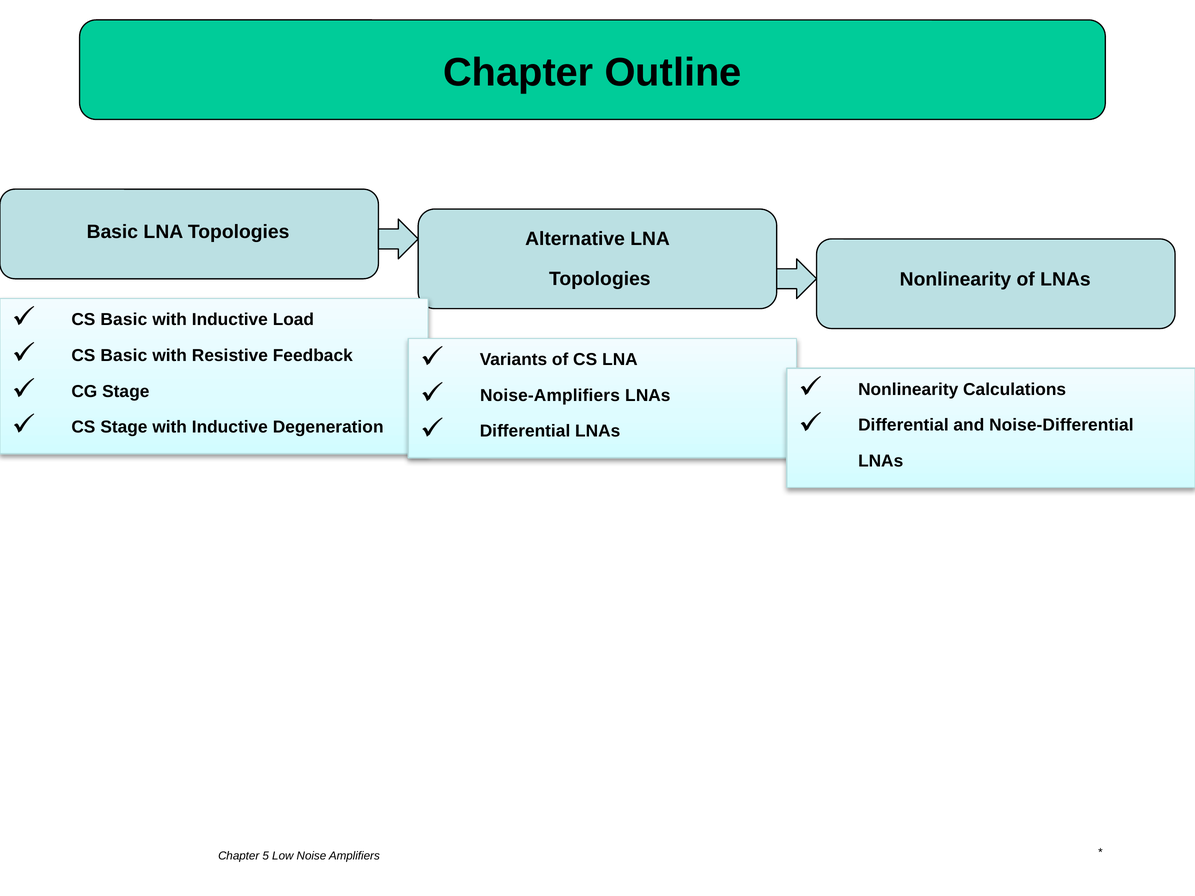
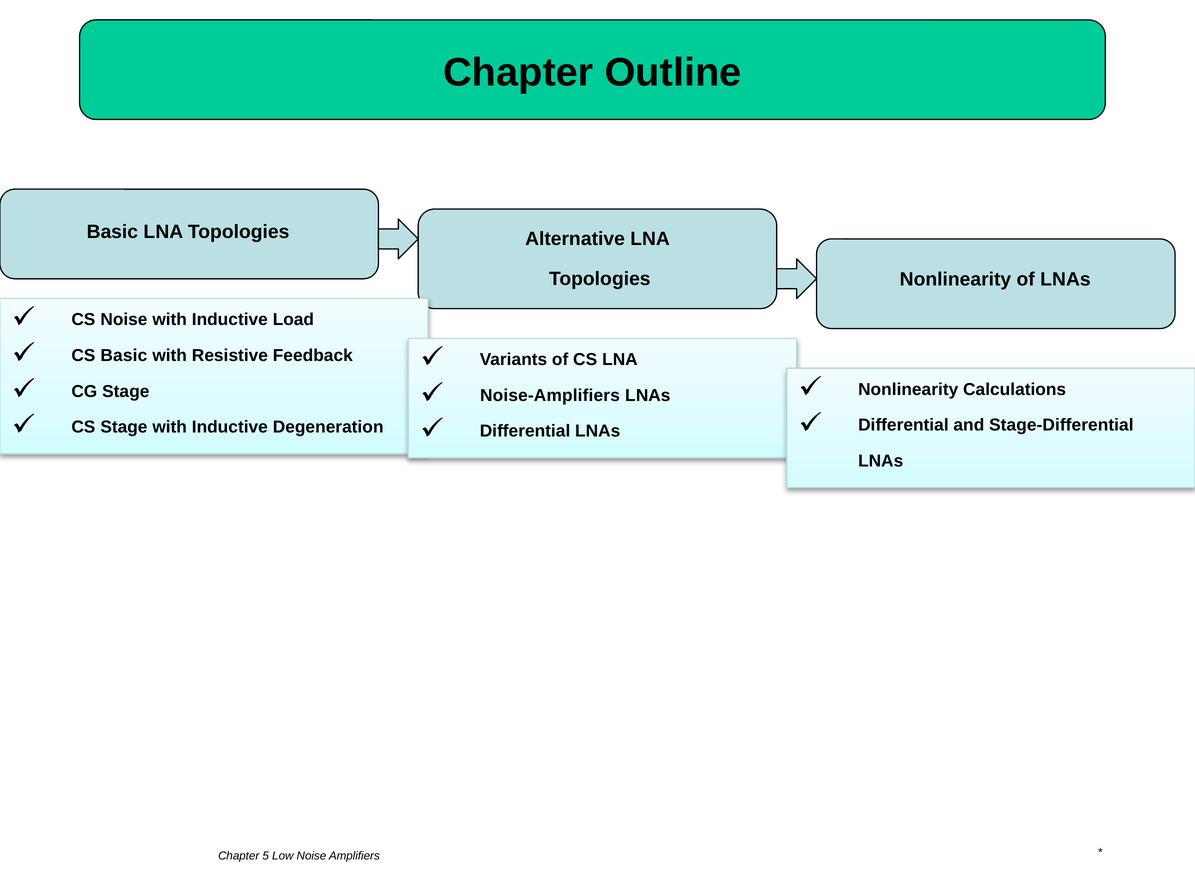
Basic: Basic -> Noise (124, 320)
Noise-Differential: Noise-Differential -> Stage-Differential (1061, 425)
